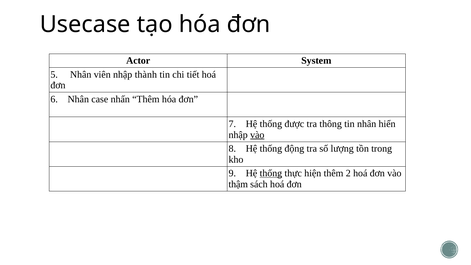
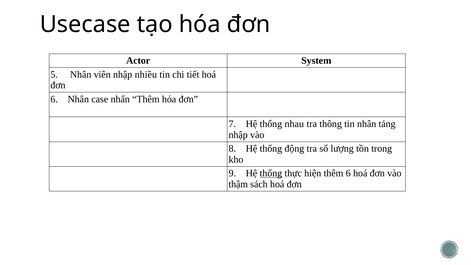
thành: thành -> nhiều (146, 74)
được: được -> nhau (294, 124)
hiển: hiển -> tảng (387, 124)
vào underline: present -> none (257, 135)
thêm 2: 2 -> 6 (348, 173)
